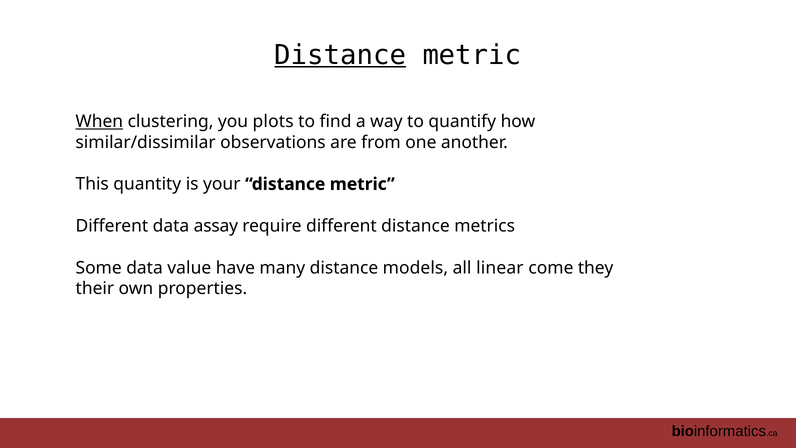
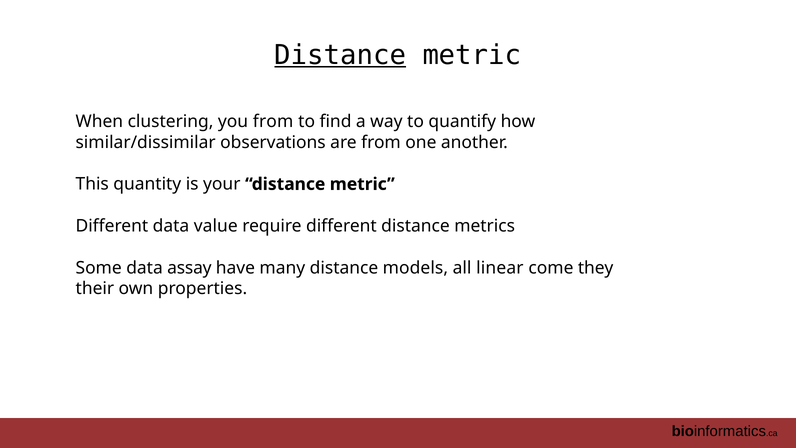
When underline: present -> none (99, 121)
you plots: plots -> from (273, 121)
assay: assay -> value (216, 226)
value: value -> assay (189, 268)
